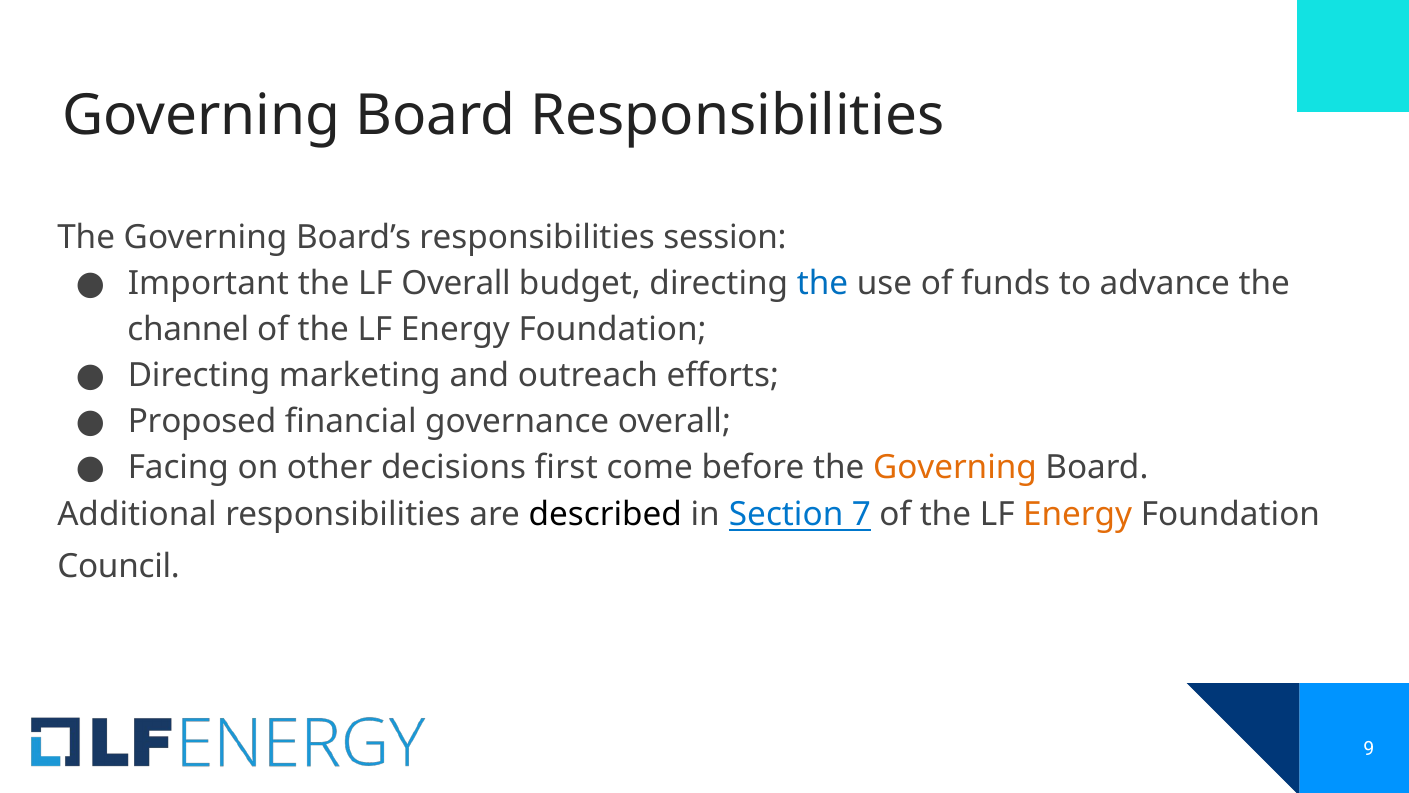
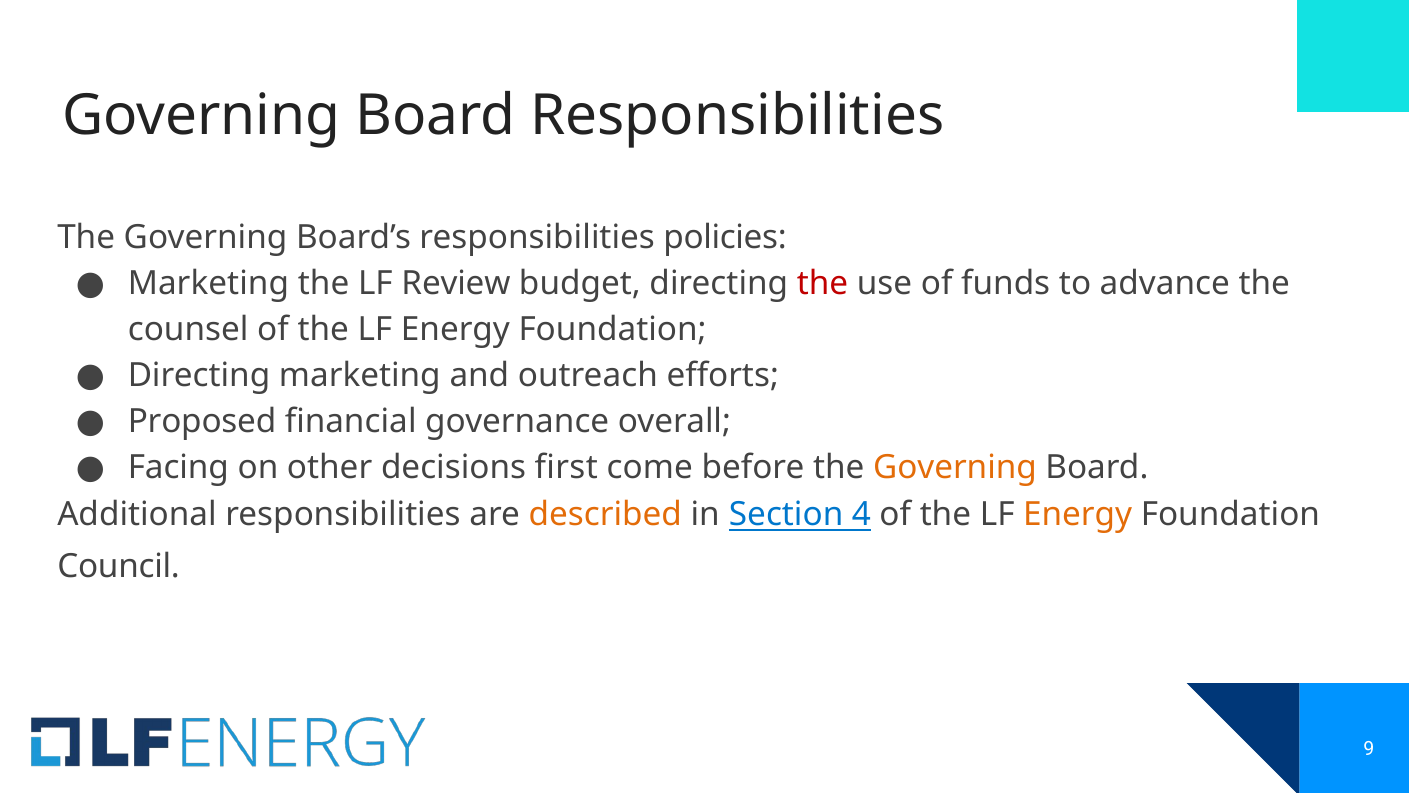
session: session -> policies (725, 238)
Important: Important -> Marketing (208, 284)
LF Overall: Overall -> Review (456, 284)
the colour: blue -> red (822, 284)
channel: channel -> counsel (188, 330)
described colour: black -> orange (605, 514)
7: 7 -> 4 (861, 514)
